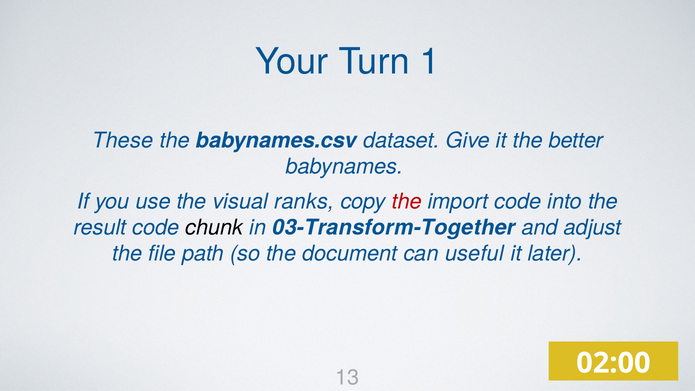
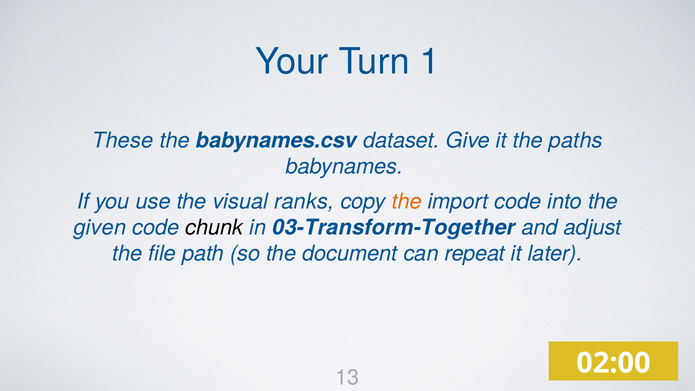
better: better -> paths (576, 141)
the colour: red -> orange (407, 201)
result: result -> given (100, 227)
useful: useful -> repeat (475, 253)
